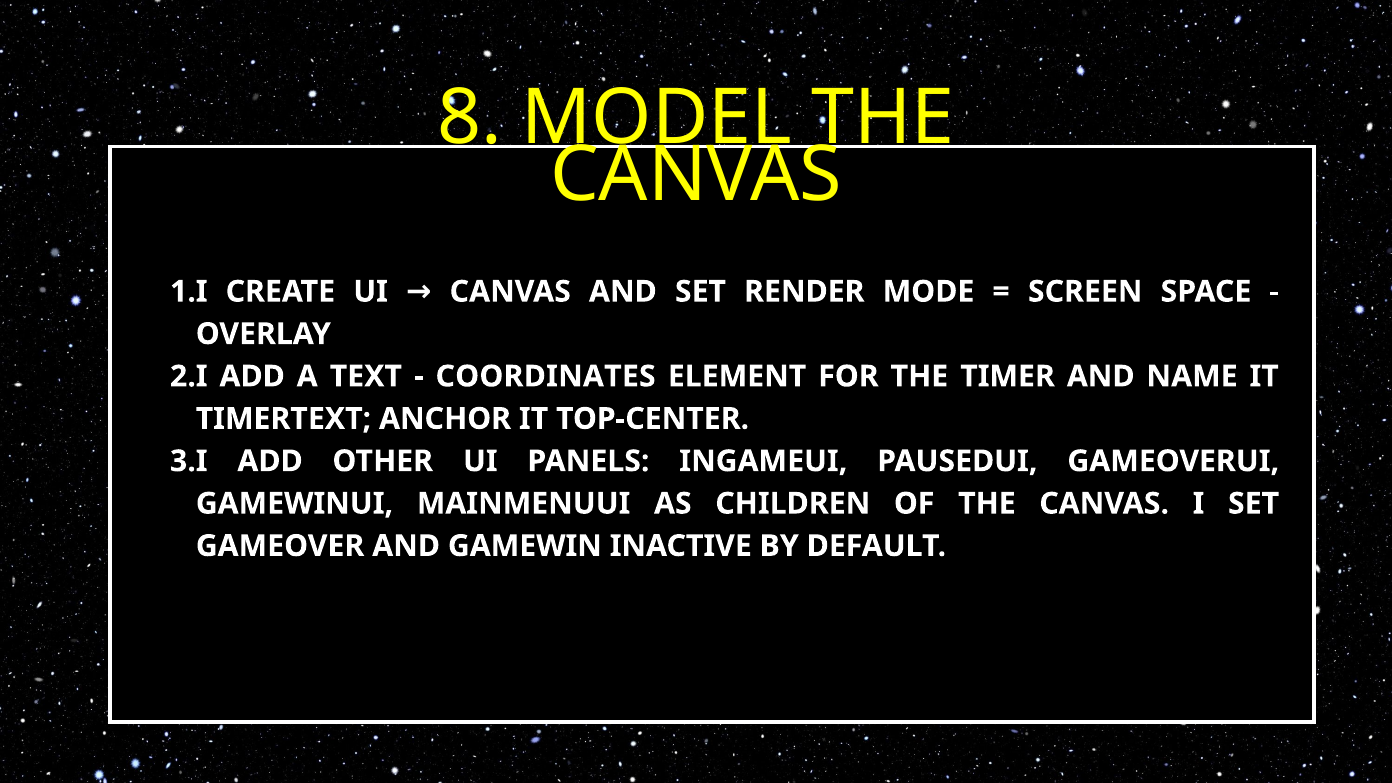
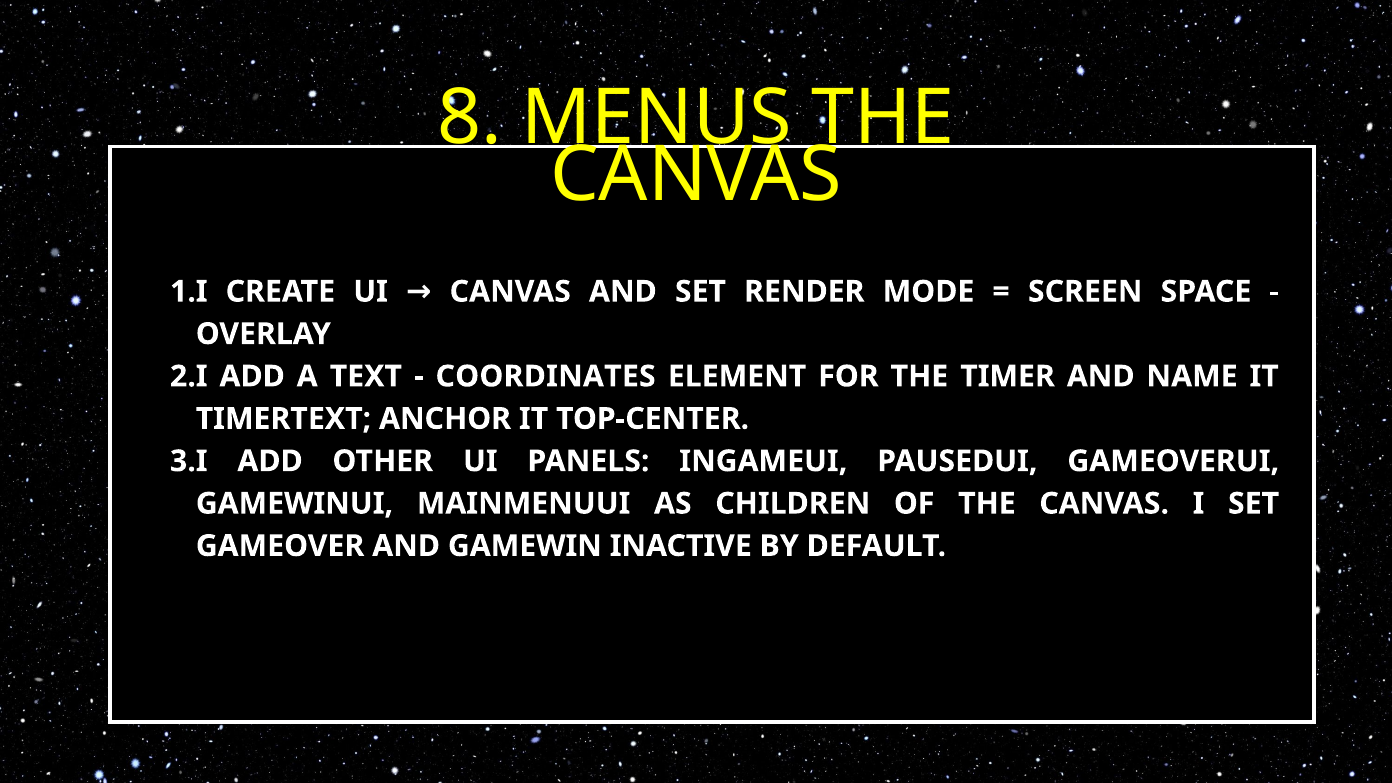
MODEL: MODEL -> MENUS (657, 118)
